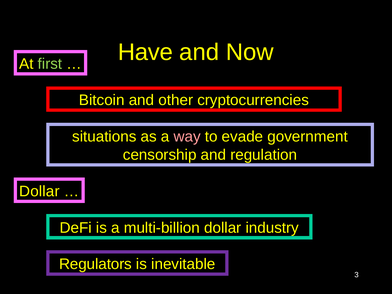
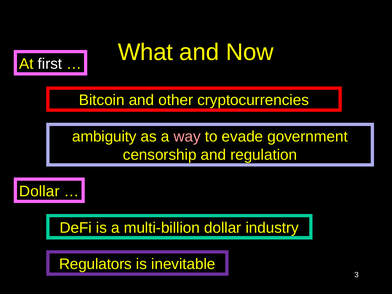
Have: Have -> What (145, 52)
first colour: light green -> white (50, 64)
situations: situations -> ambiguity (104, 137)
